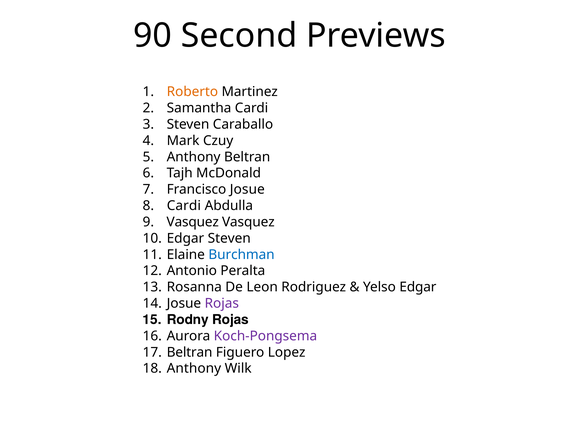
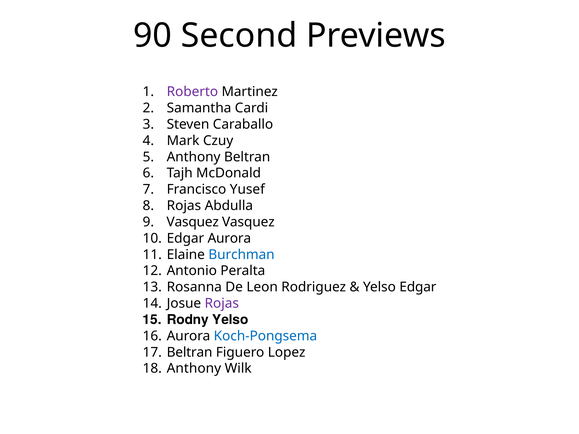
Roberto colour: orange -> purple (192, 92)
Francisco Josue: Josue -> Yusef (247, 190)
Cardi: Cardi -> Rojas (184, 206)
Edgar Steven: Steven -> Aurora (229, 238)
Rodny Rojas: Rojas -> Yelso (230, 320)
Koch-Pongsema colour: purple -> blue (265, 336)
